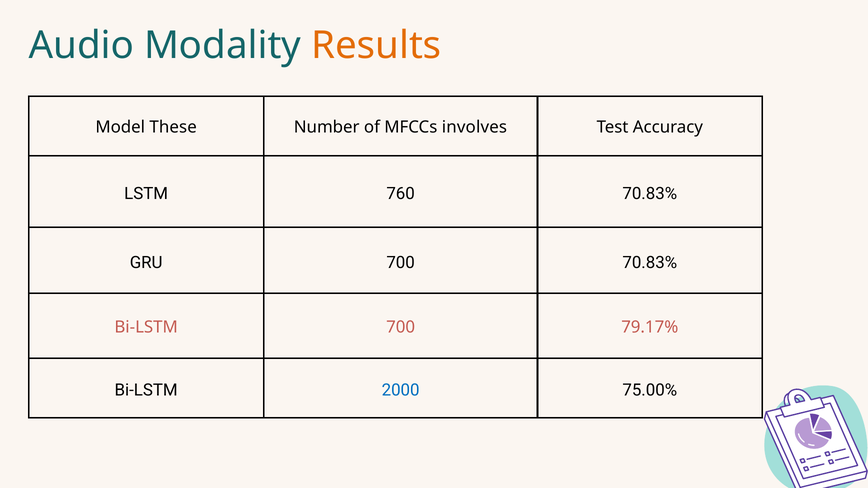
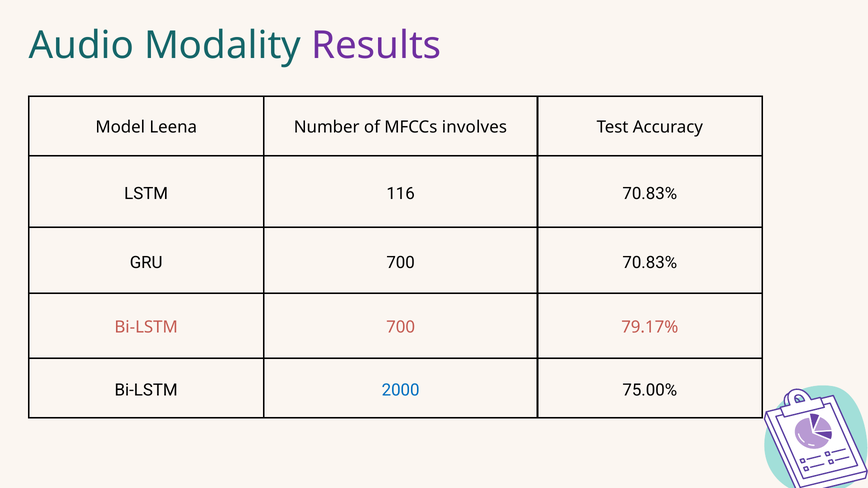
Results colour: orange -> purple (376, 46)
These: These -> Leena (173, 127)
760: 760 -> 116 (401, 194)
